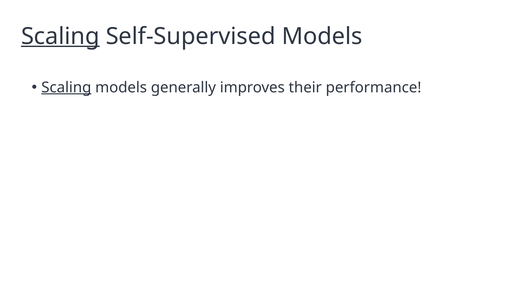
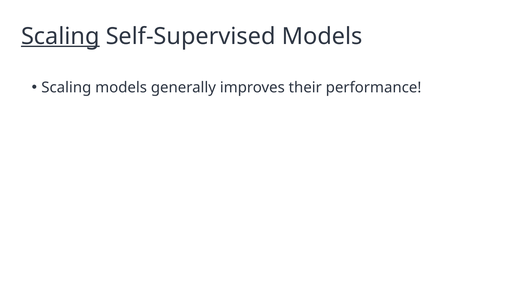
Scaling underline: present -> none (66, 88)
